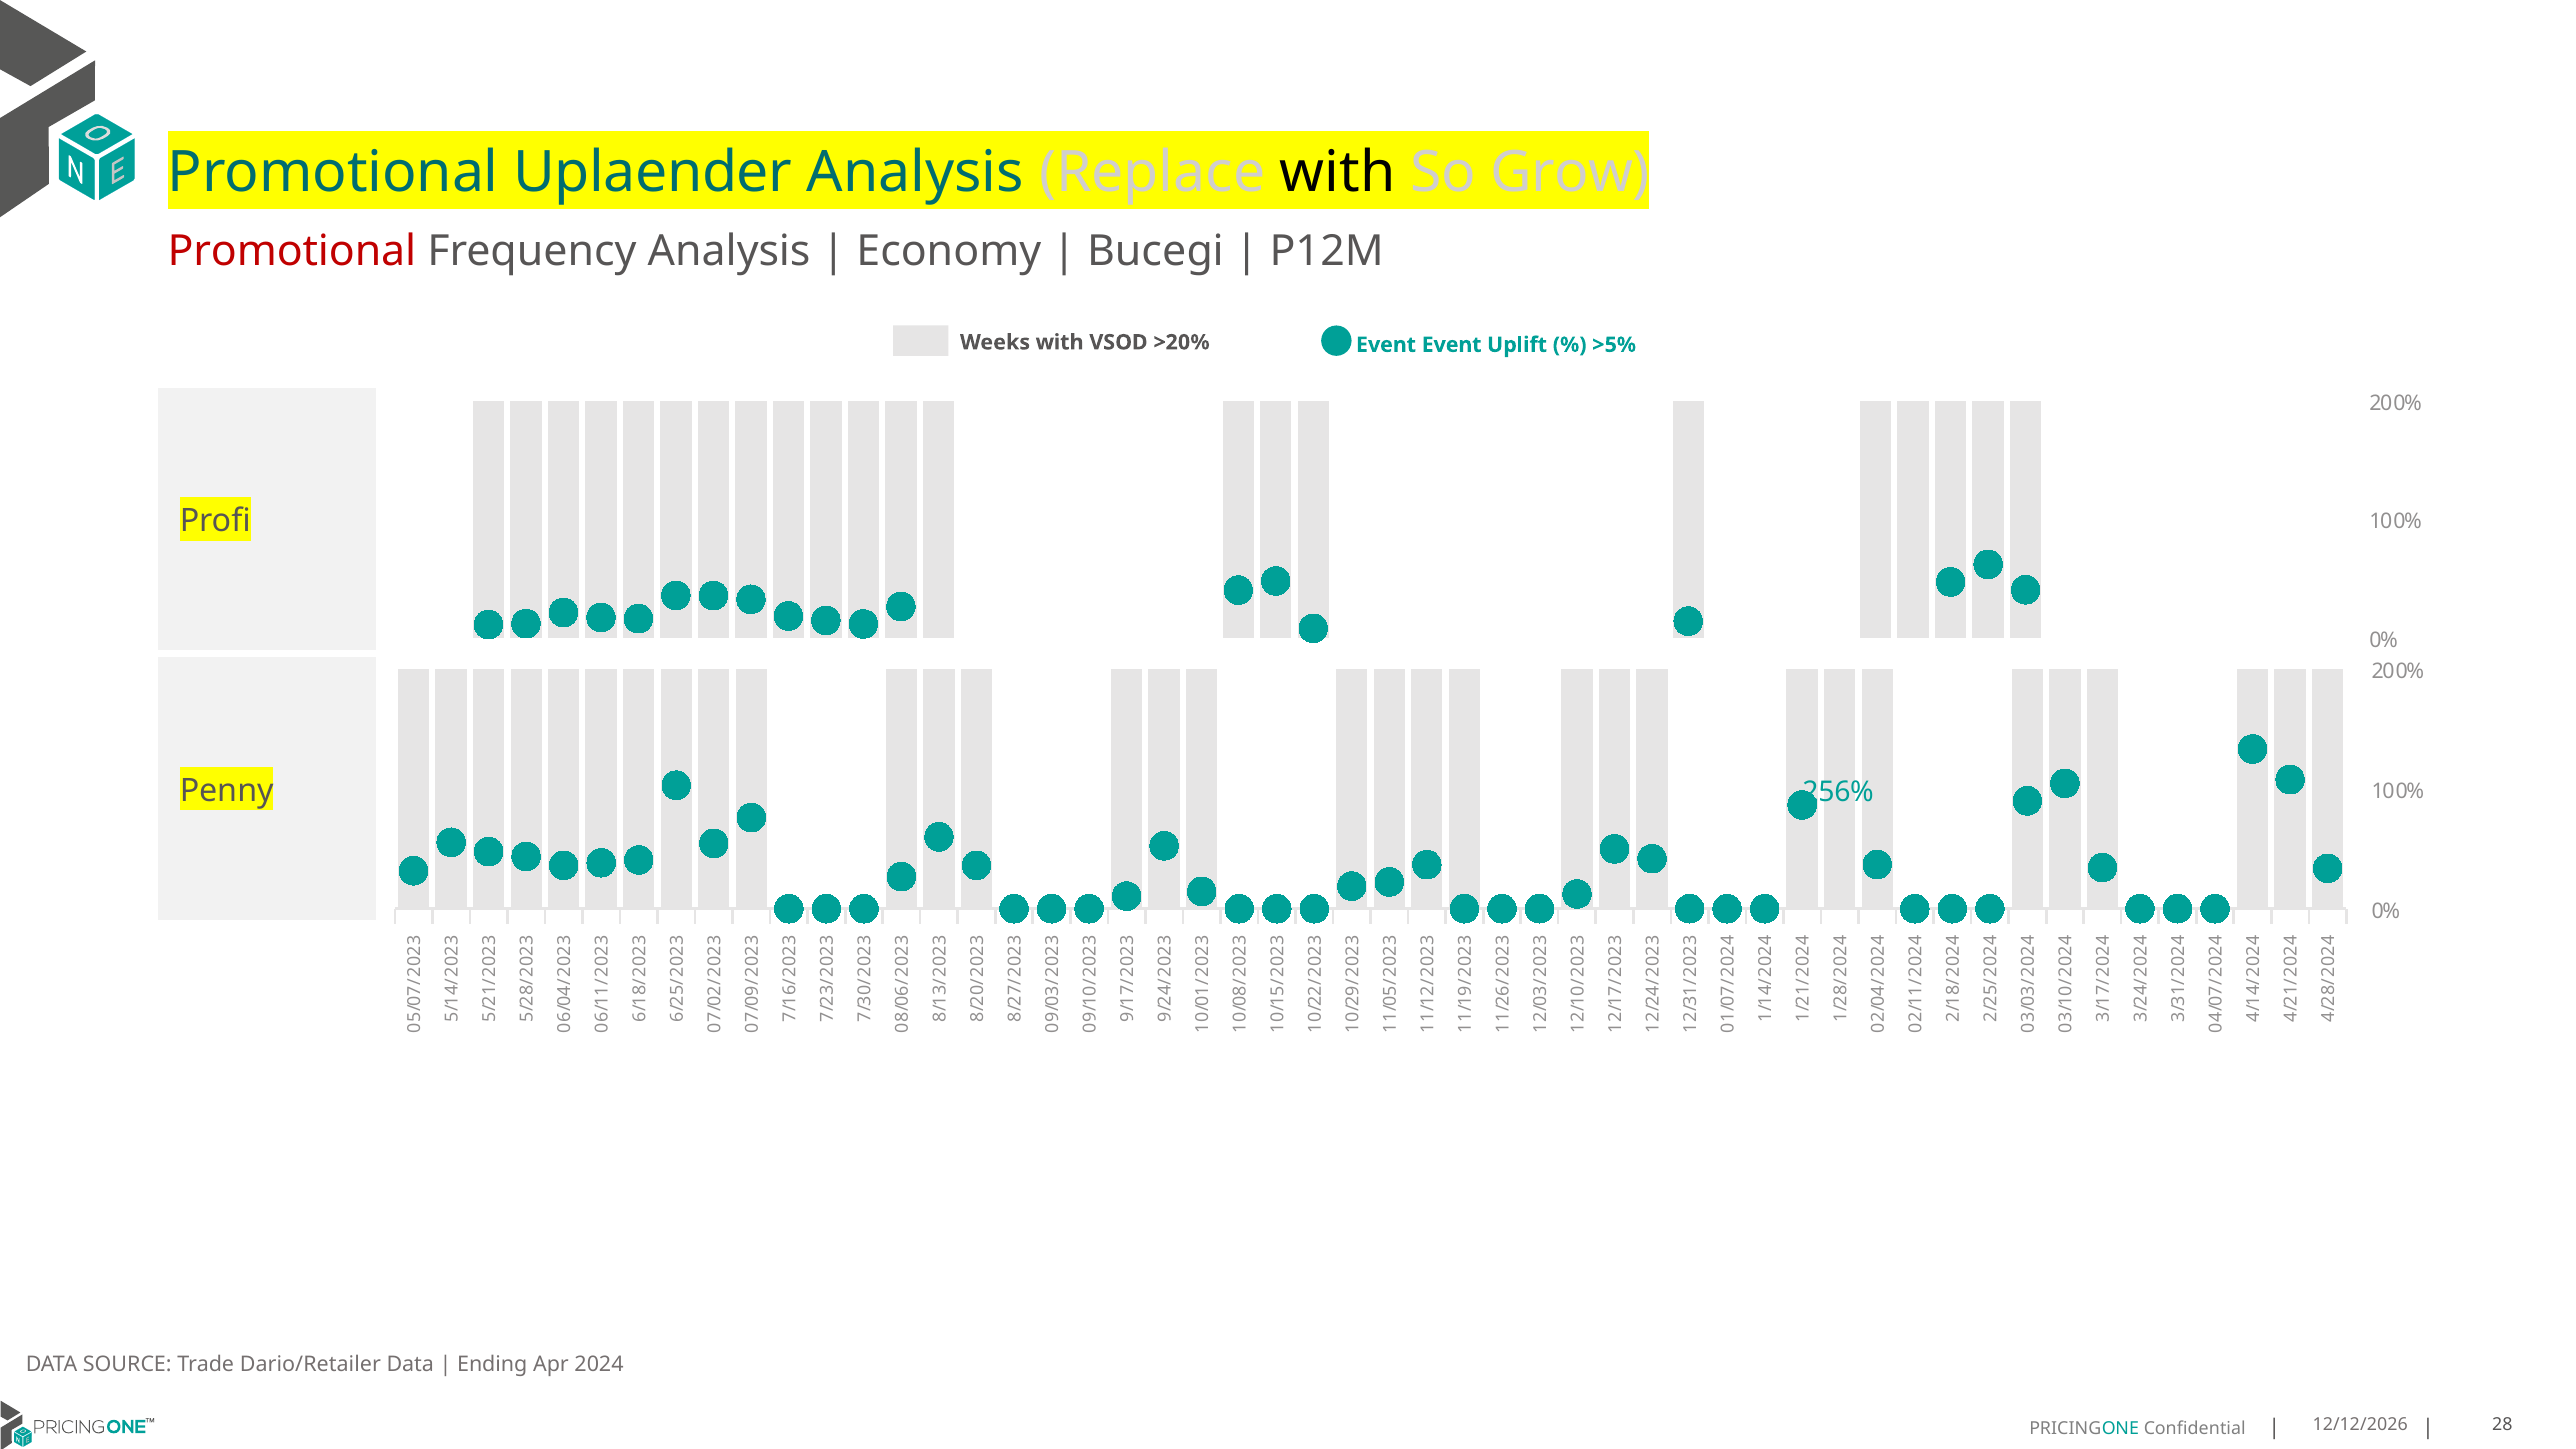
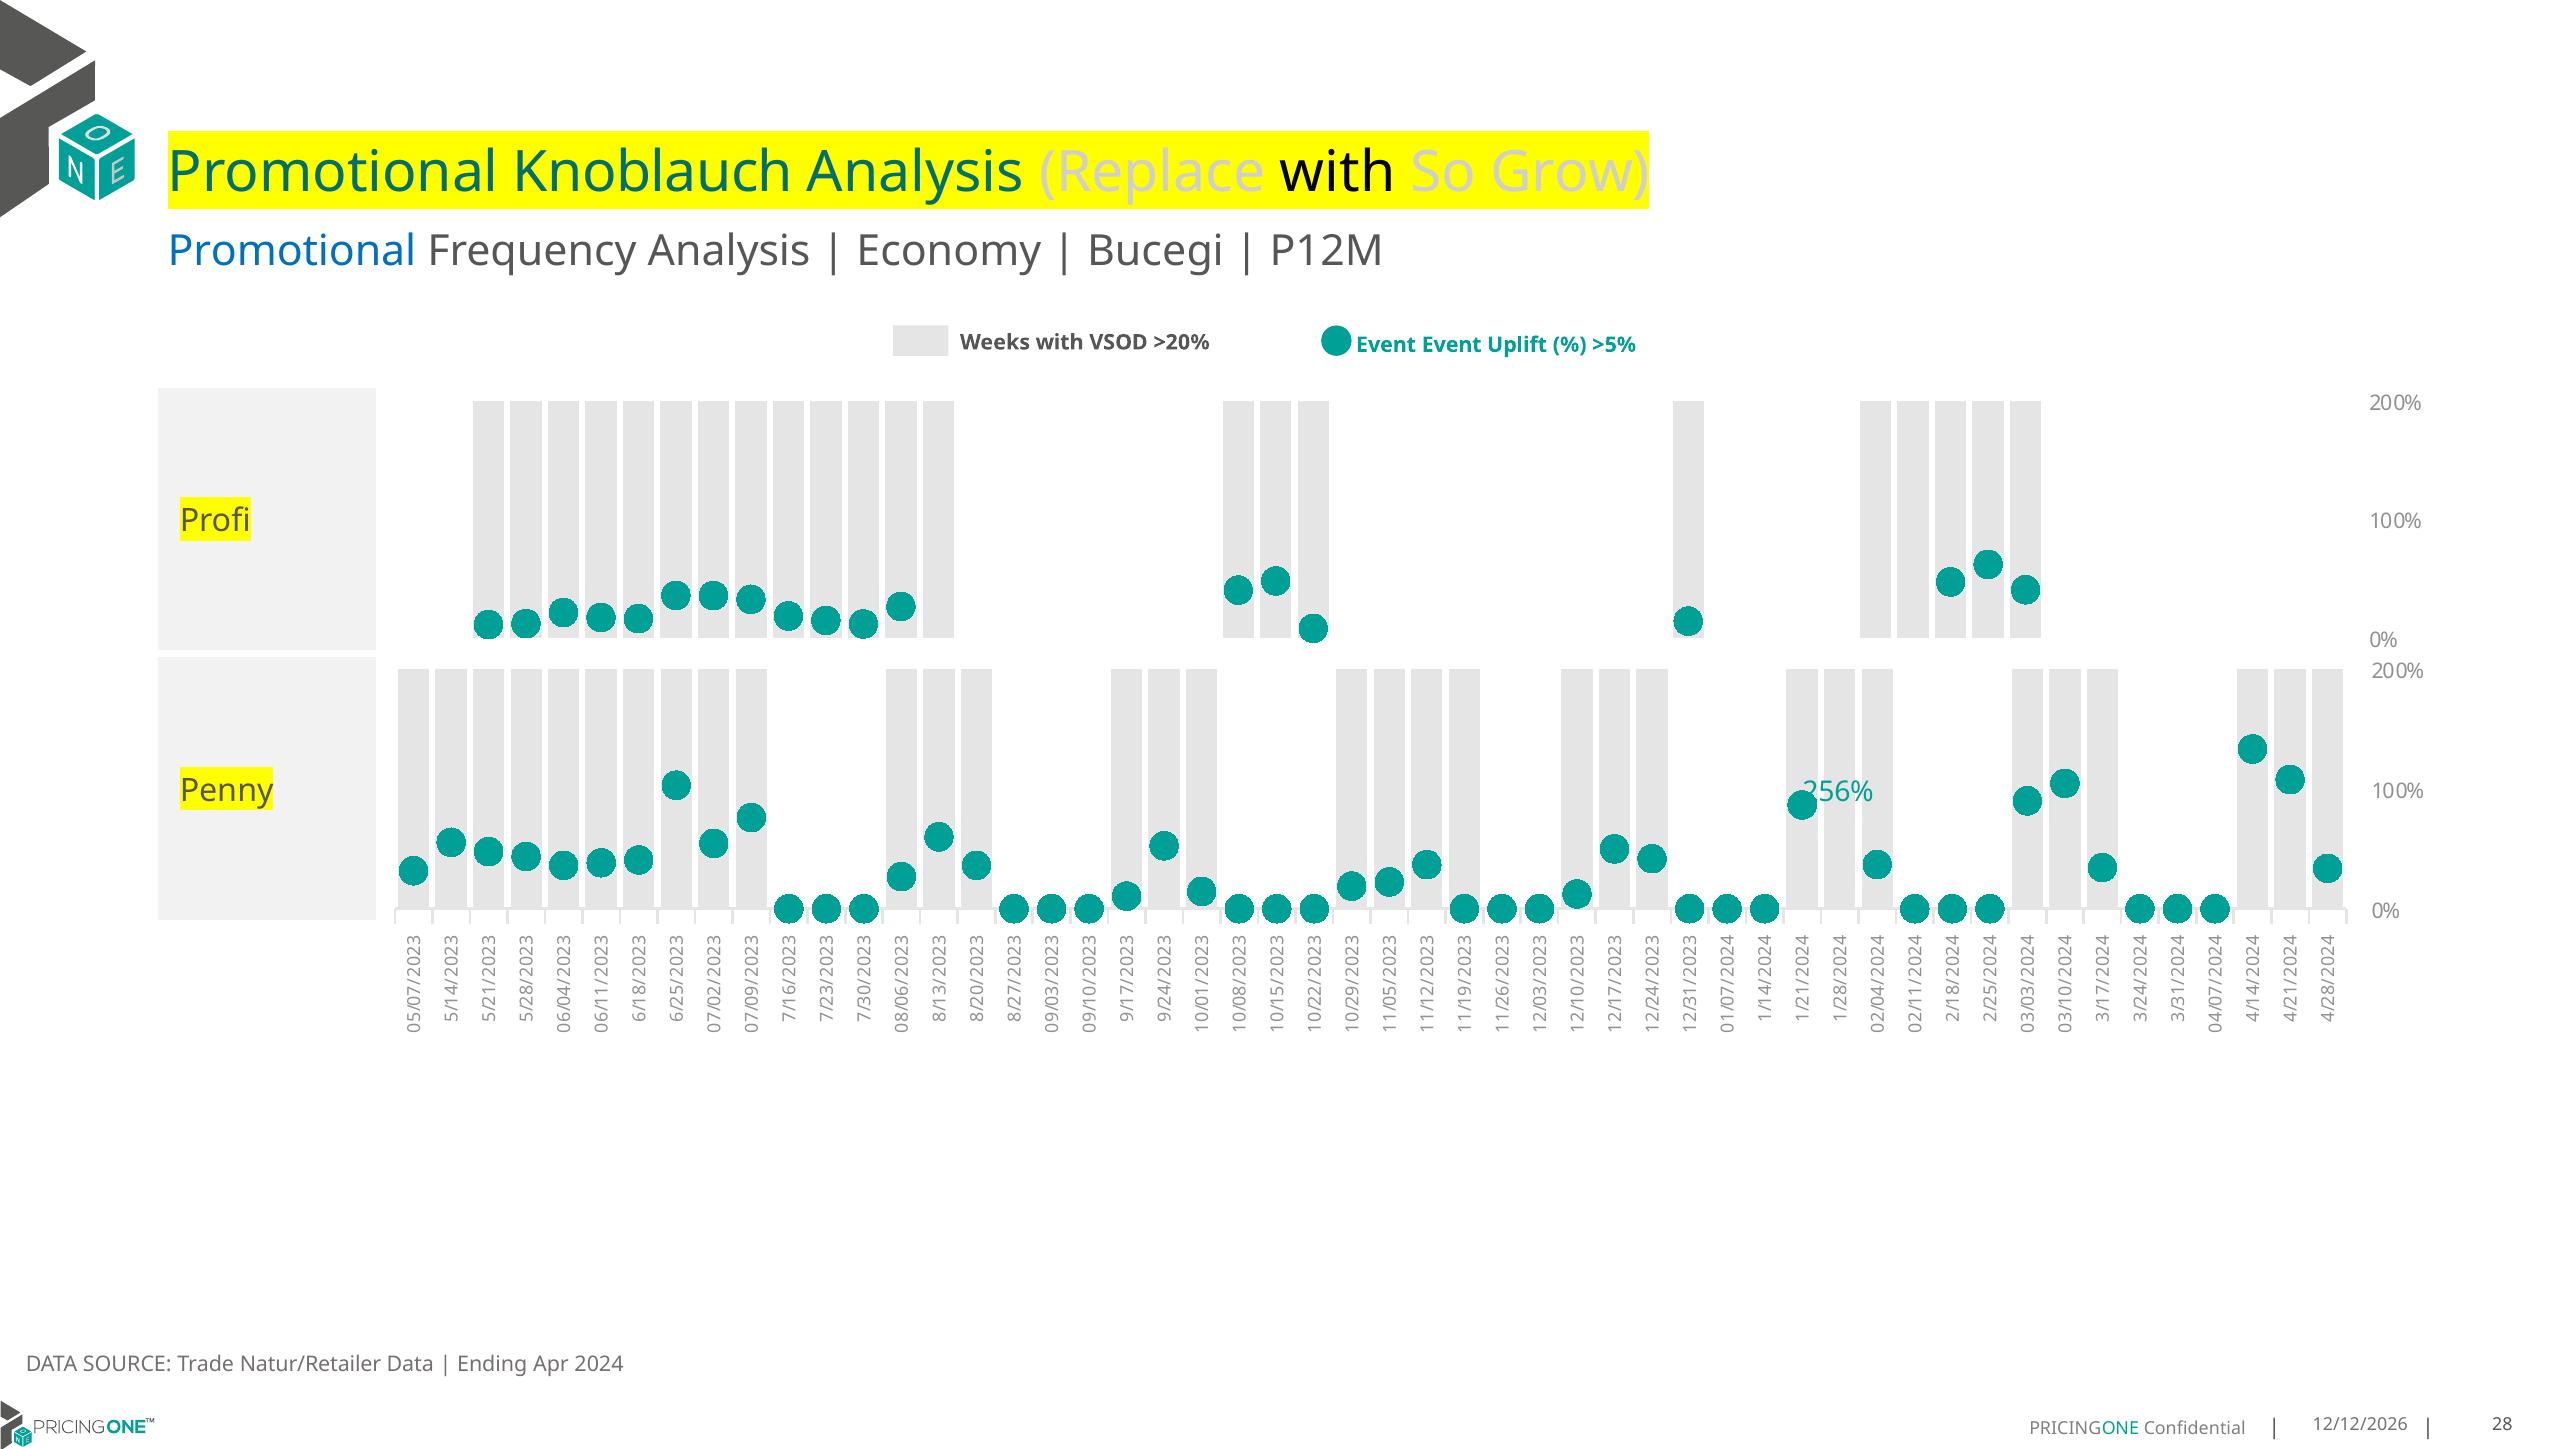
Uplaender: Uplaender -> Knoblauch (653, 173)
Promotional colour: red -> blue (292, 251)
Dario/Retailer: Dario/Retailer -> Natur/Retailer (311, 1365)
